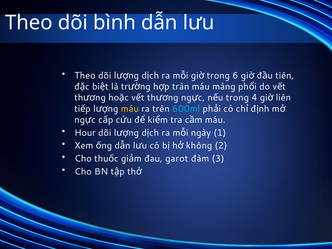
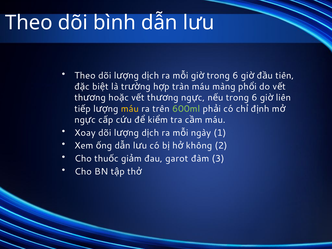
4: 4 -> 6 (254, 98)
600ml colour: light blue -> light green (186, 109)
Hour: Hour -> Xoay (85, 133)
